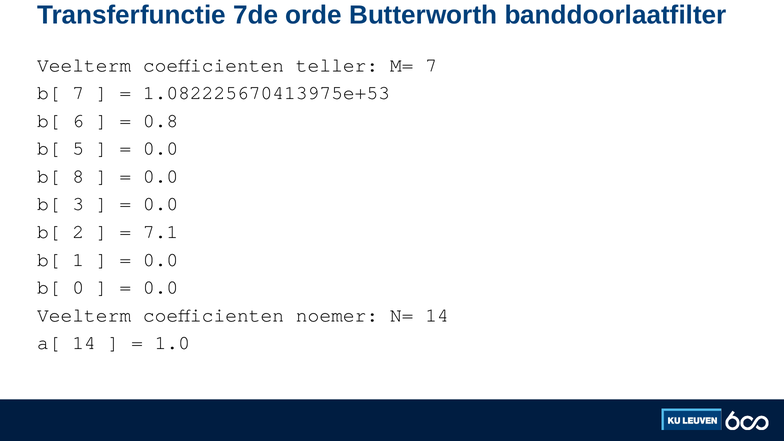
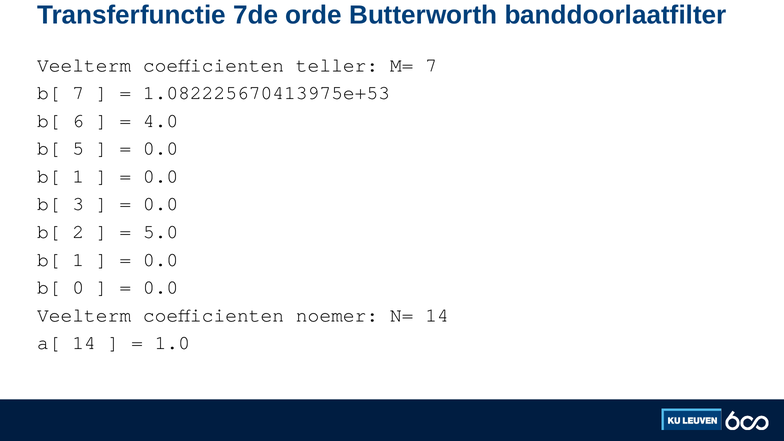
0.8: 0.8 -> 4.0 (161, 121)
8: 8 -> 1 (78, 176)
7.1: 7.1 -> 5.0 (161, 232)
